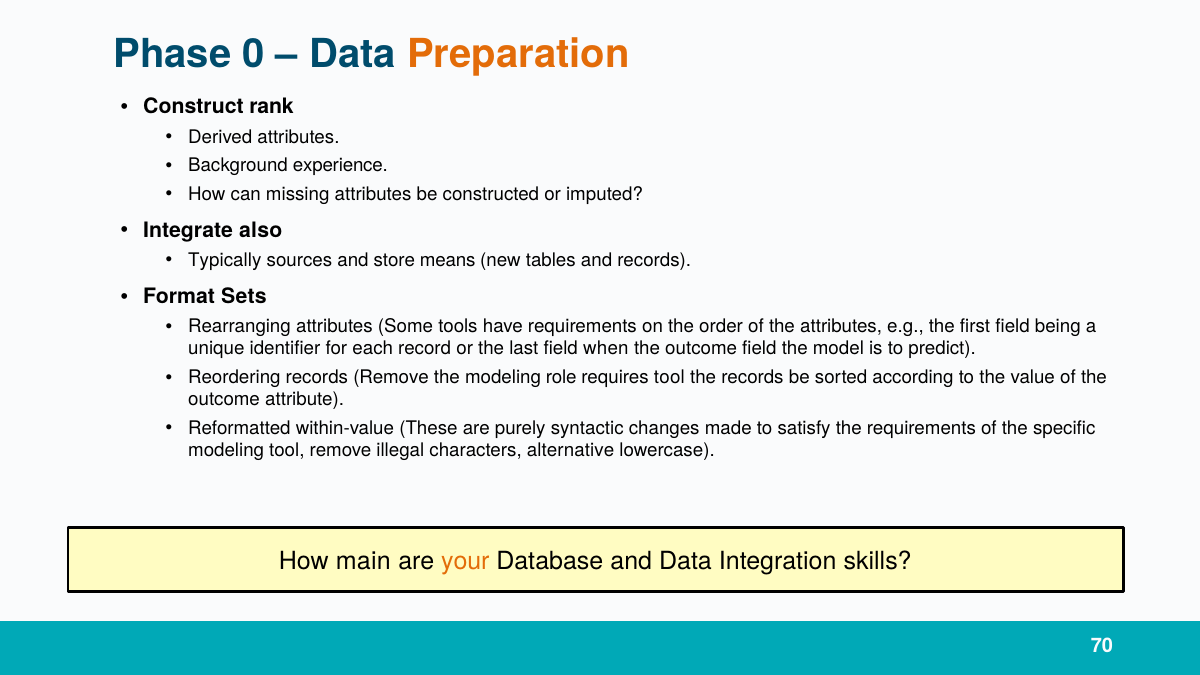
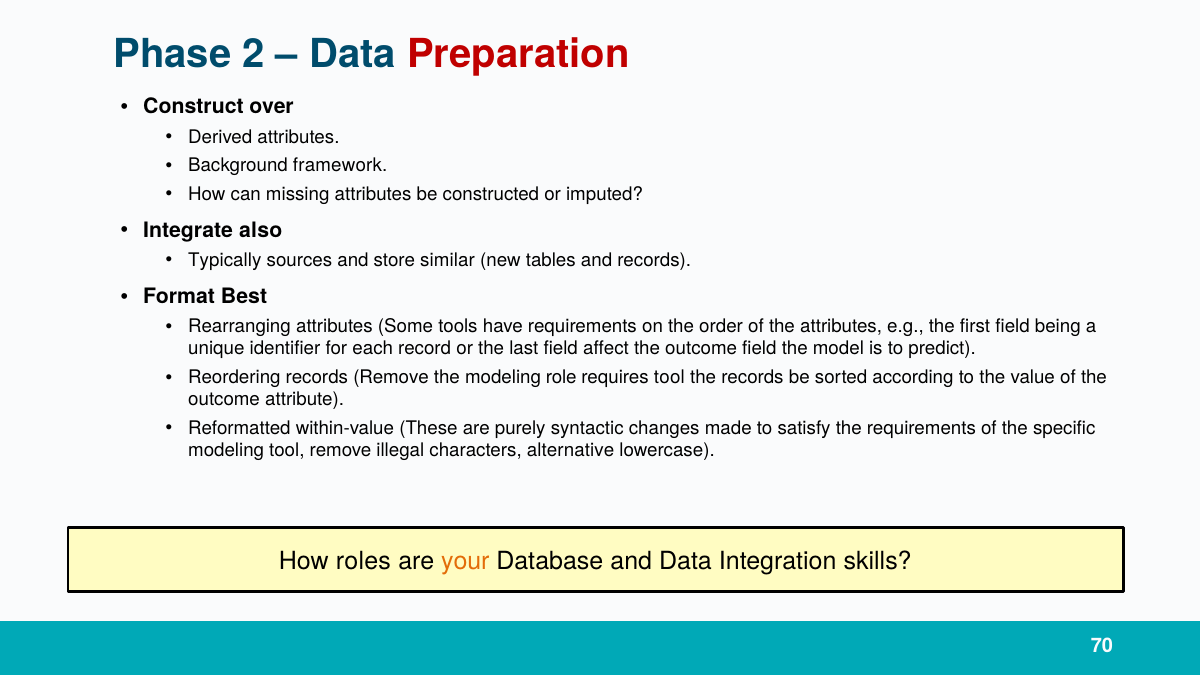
0: 0 -> 2 (254, 54)
Preparation colour: orange -> red (519, 54)
rank: rank -> over (272, 107)
experience: experience -> framework (340, 165)
means: means -> similar (448, 260)
Sets: Sets -> Best (244, 297)
when: when -> affect (606, 349)
main: main -> roles (363, 561)
